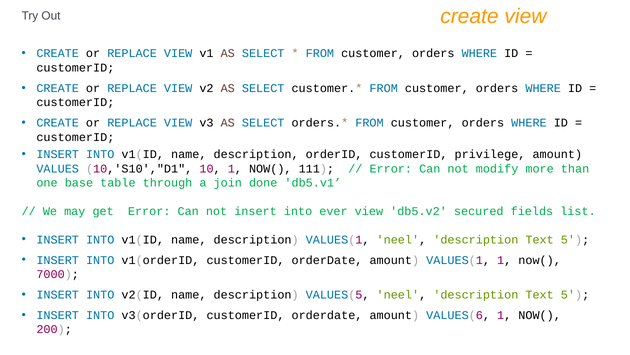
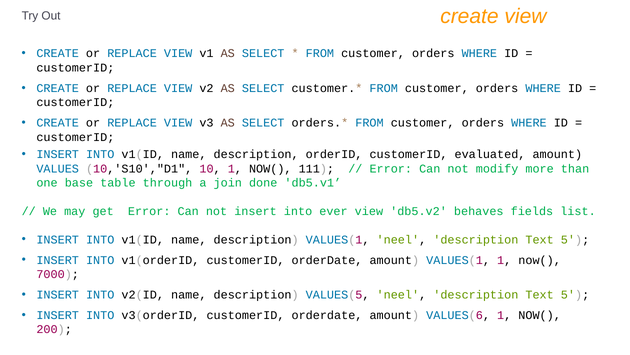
privilege: privilege -> evaluated (490, 154)
secured: secured -> behaves (479, 211)
